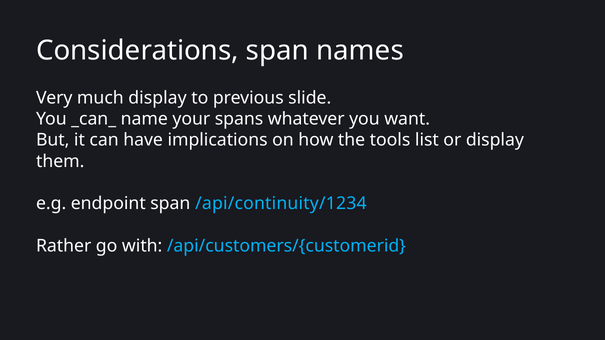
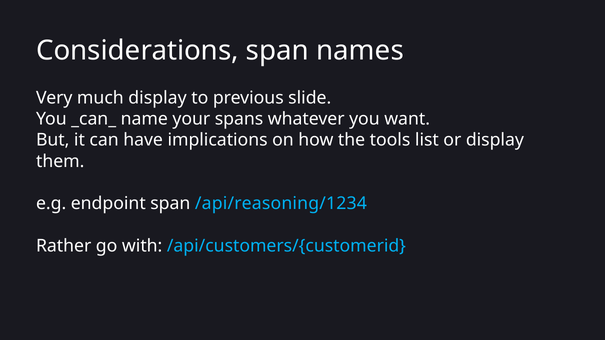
/api/continuity/1234: /api/continuity/1234 -> /api/reasoning/1234 (281, 204)
